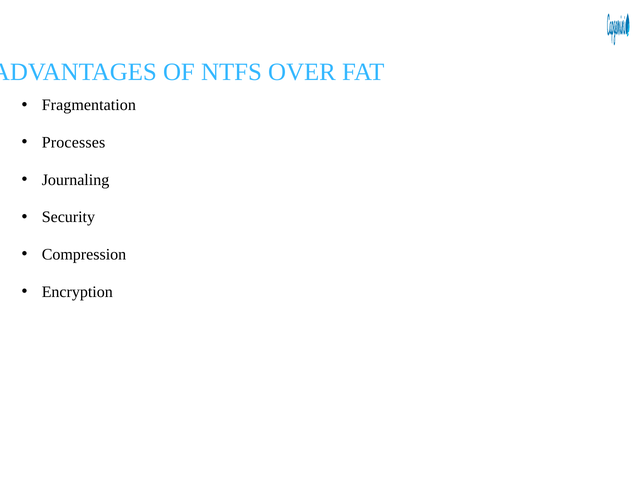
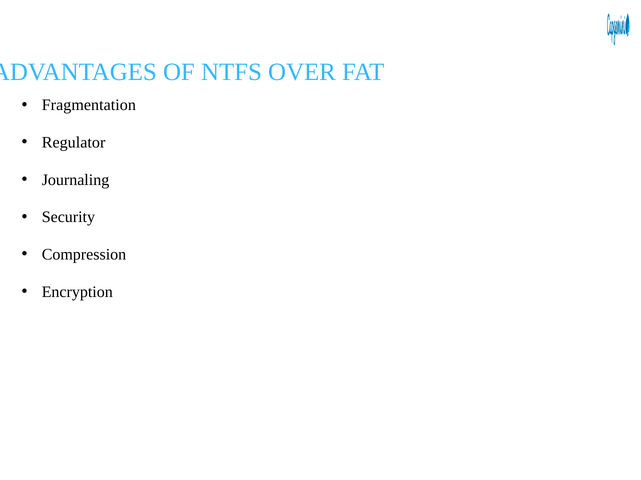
Processes: Processes -> Regulator (74, 143)
